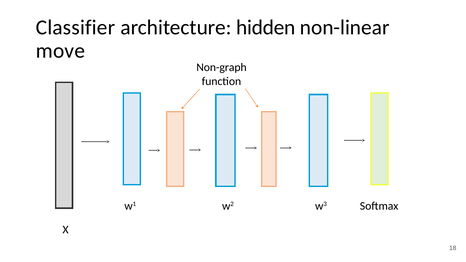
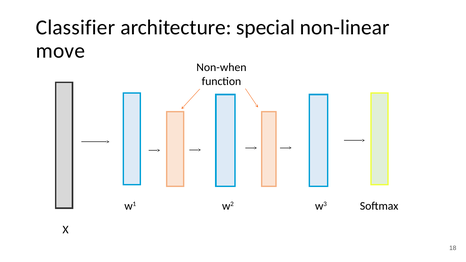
hidden: hidden -> special (266, 28)
Non-graph: Non-graph -> Non-when (221, 67)
